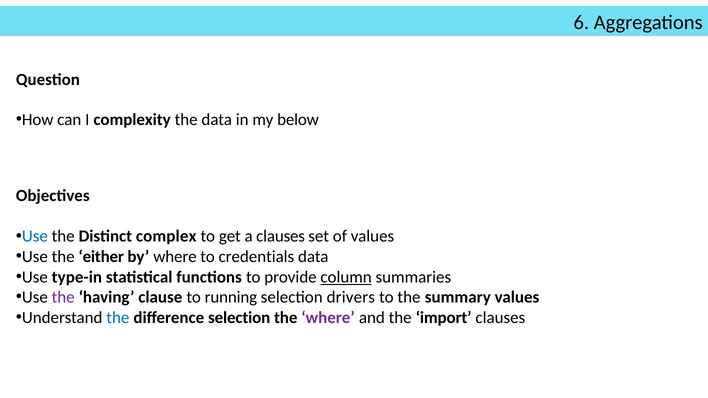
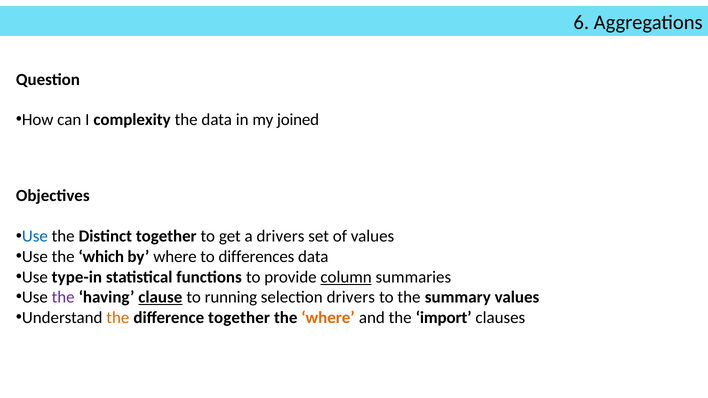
below: below -> joined (298, 120)
Distinct complex: complex -> together (166, 236)
a clauses: clauses -> drivers (280, 236)
either: either -> which (101, 257)
credentials: credentials -> differences (256, 257)
clause underline: none -> present (160, 297)
the colour: blue -> orange (118, 318)
difference selection: selection -> together (239, 318)
where colour: purple -> orange (328, 318)
